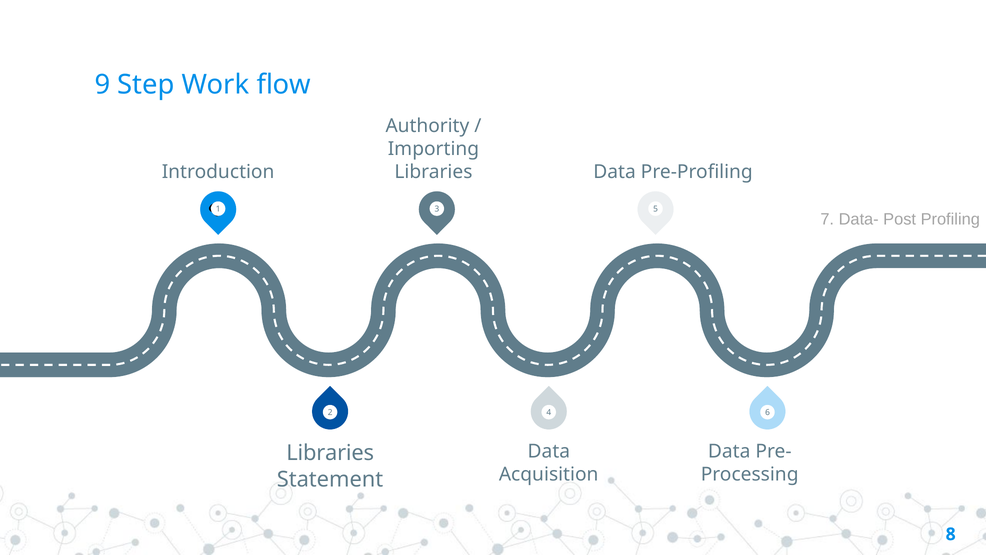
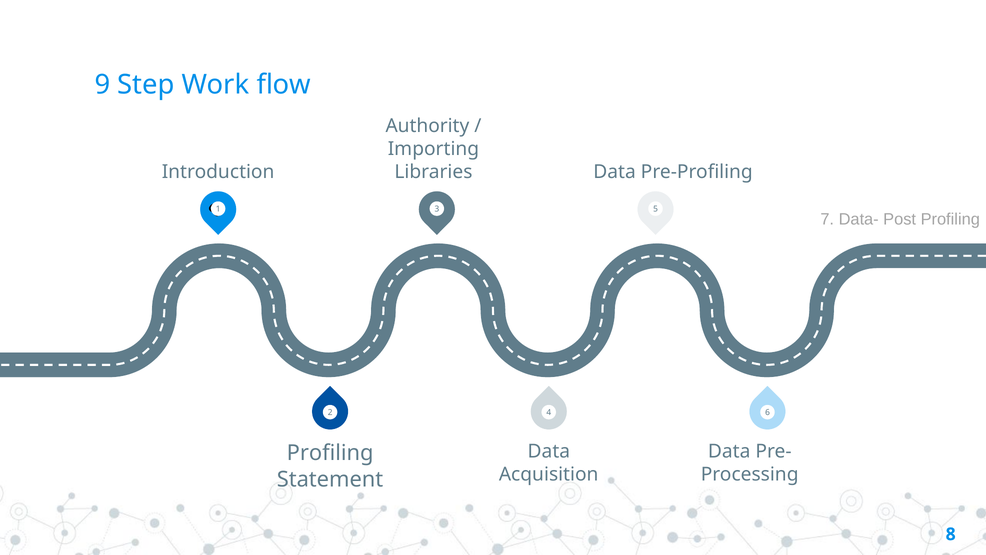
Libraries: Libraries -> Profiling (330, 453)
